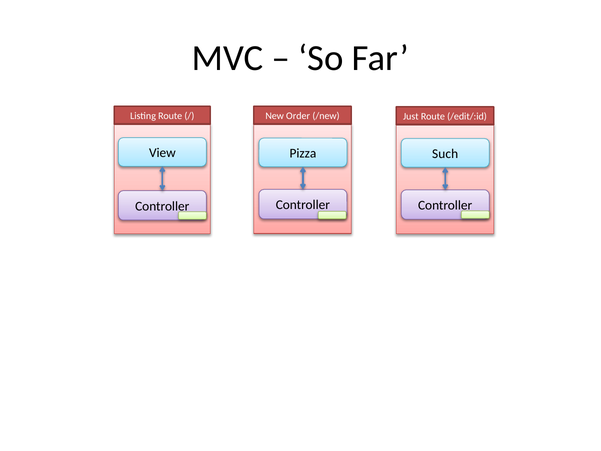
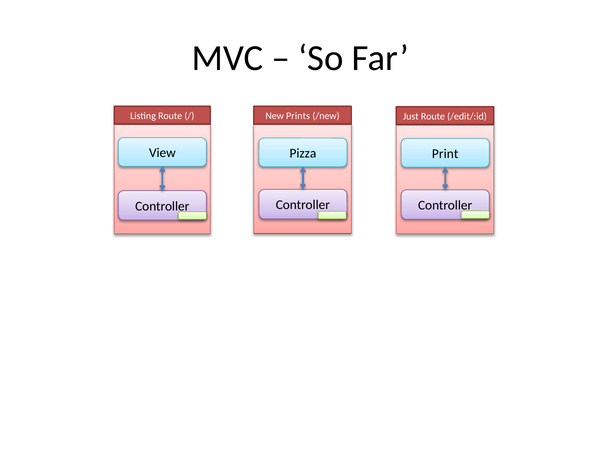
Order: Order -> Prints (298, 116)
Such: Such -> Print (445, 154)
